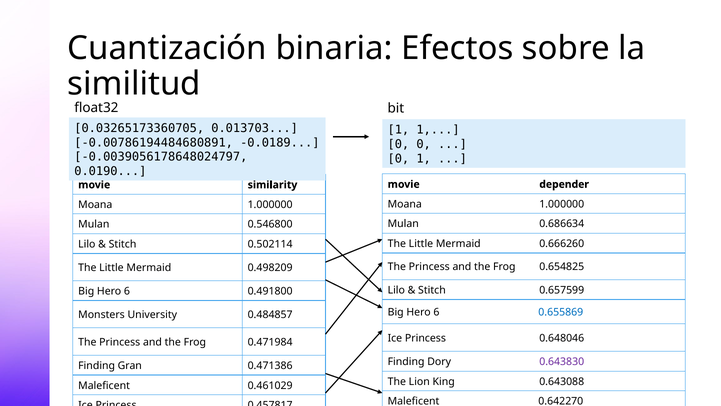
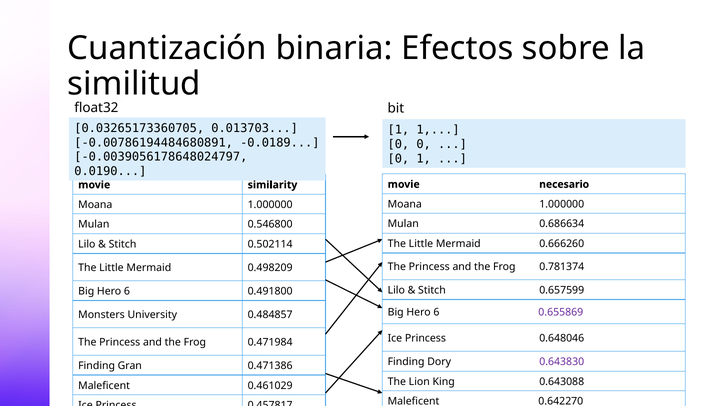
depender: depender -> necesario (564, 184)
0.654825: 0.654825 -> 0.781374 (562, 267)
0.655869 colour: blue -> purple (561, 312)
